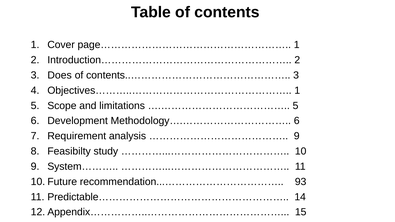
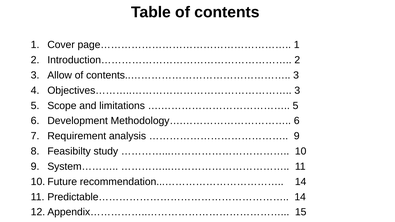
Does: Does -> Allow (60, 75)
Objectives………..……………………………………… 1: 1 -> 3 (297, 90)
recommendation...…………………………… 93: 93 -> 14 (301, 182)
